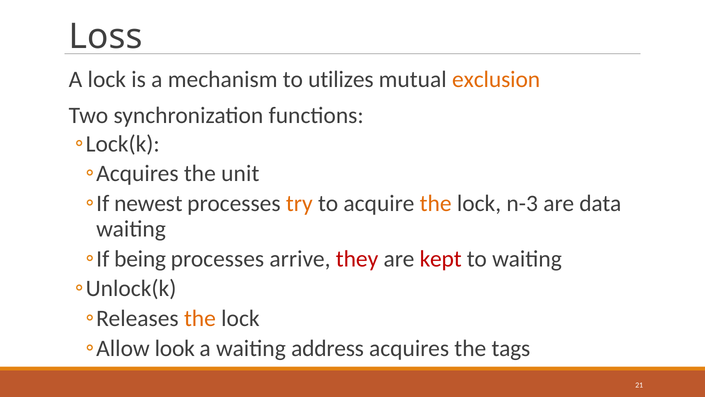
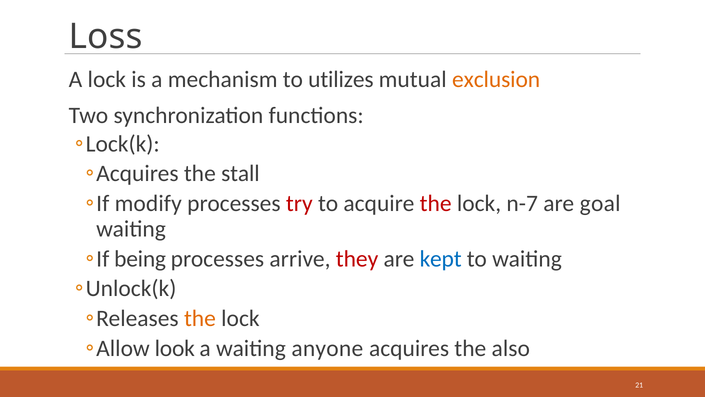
unit: unit -> stall (240, 173)
newest: newest -> modify (148, 203)
try colour: orange -> red (299, 203)
the colour: orange -> red (436, 203)
n-3: n-3 -> n-7 (522, 203)
data: data -> goal (600, 203)
kept colour: red -> blue (441, 258)
address: address -> anyone (327, 348)
tags: tags -> also (511, 348)
